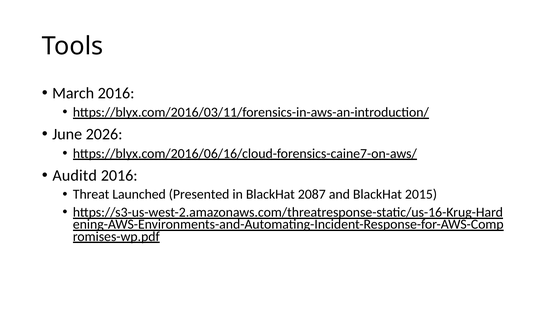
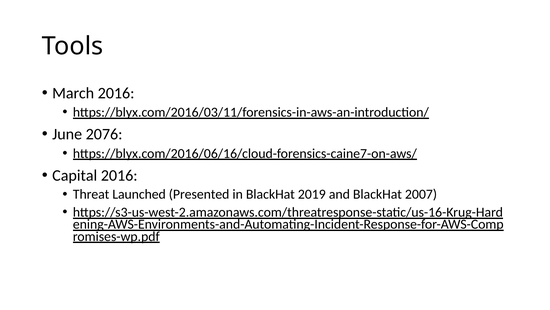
2026: 2026 -> 2076 (104, 134)
Auditd: Auditd -> Capital (75, 175)
2087: 2087 -> 2019 (312, 194)
2015: 2015 -> 2007 (421, 194)
